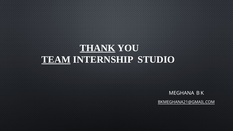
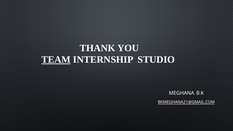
THANK underline: present -> none (98, 48)
